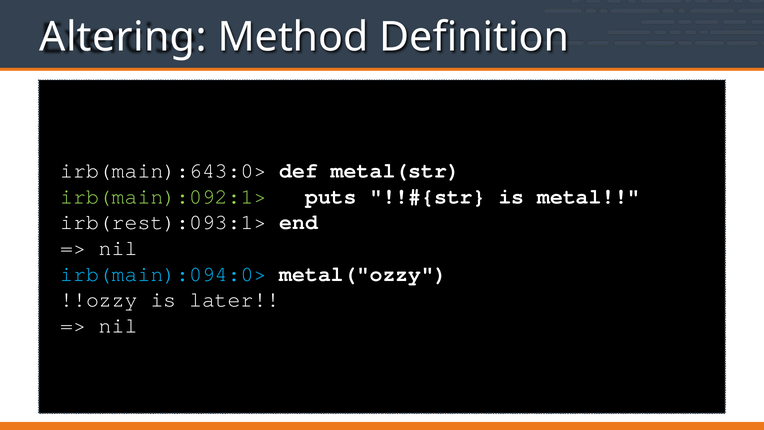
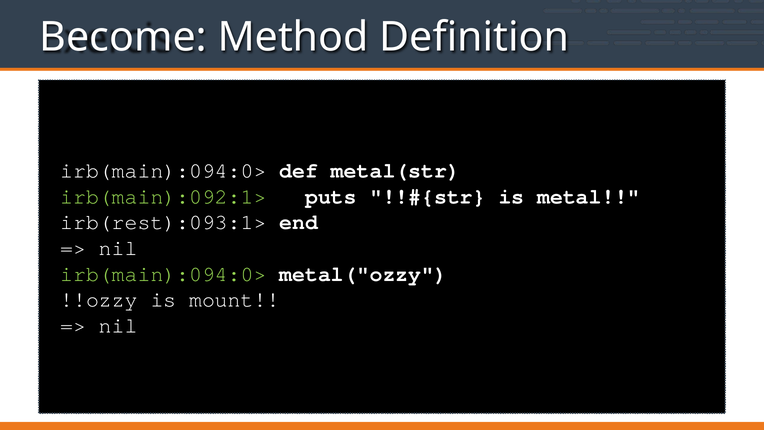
Altering: Altering -> Become (123, 37)
irb(main):643:0>: irb(main):643:0> -> irb(main):094:0> (163, 171)
irb(main):094:0> colour: light blue -> light green (163, 274)
later: later -> mount (234, 300)
